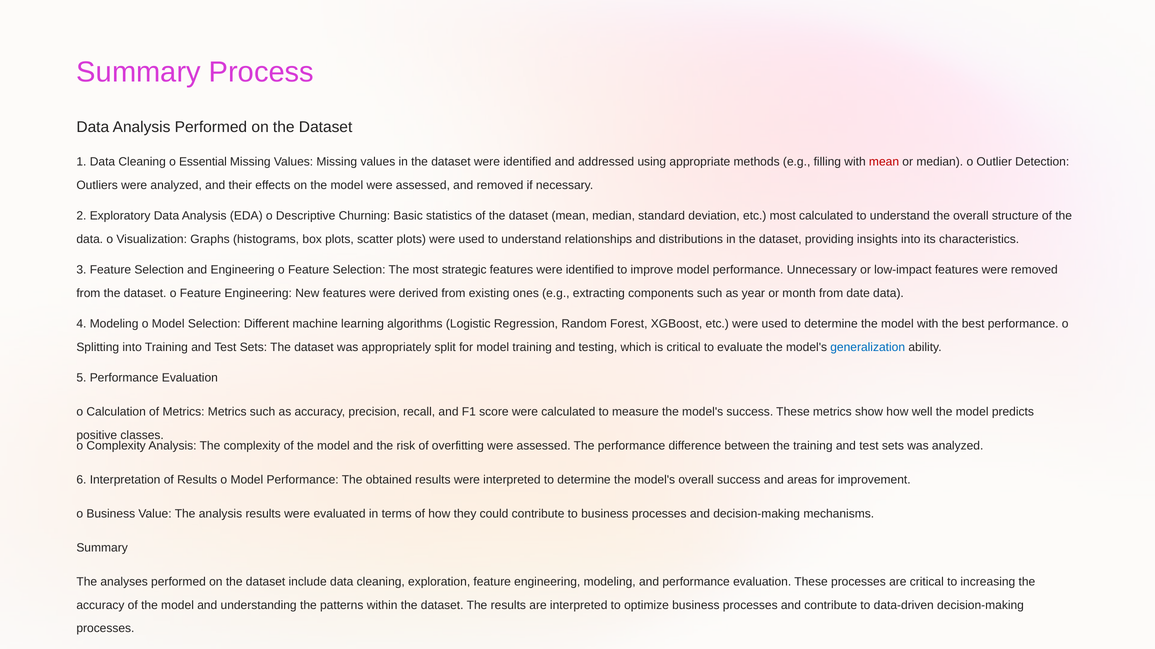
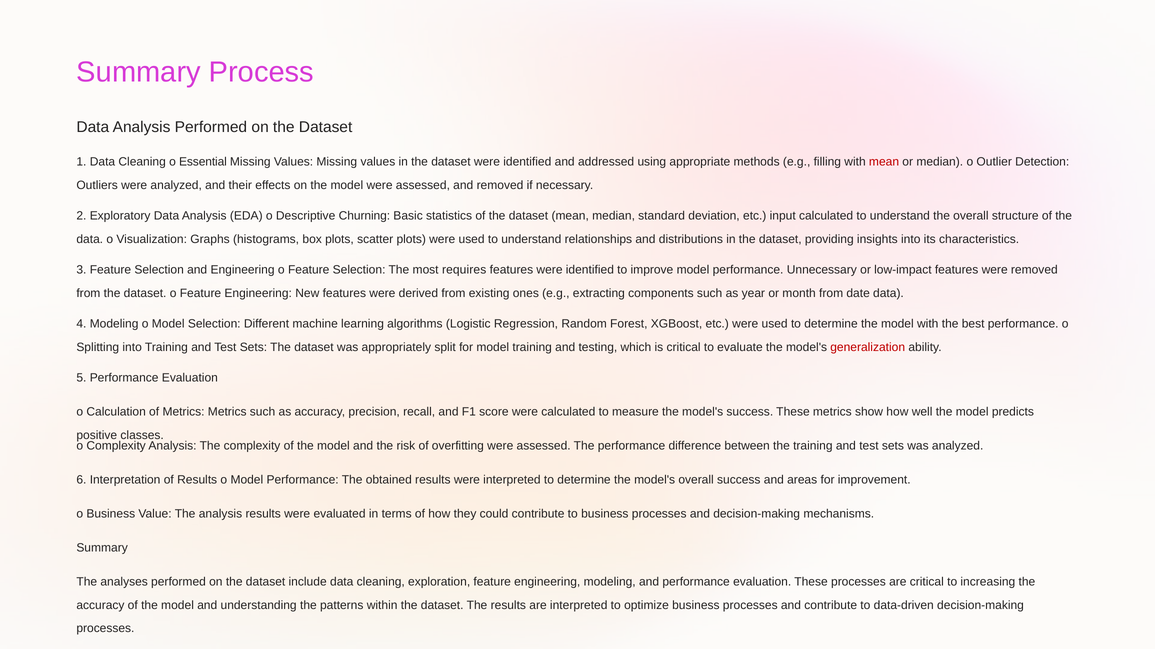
etc most: most -> input (783, 216)
strategic: strategic -> requires (464, 270)
generalization colour: blue -> red (868, 347)
